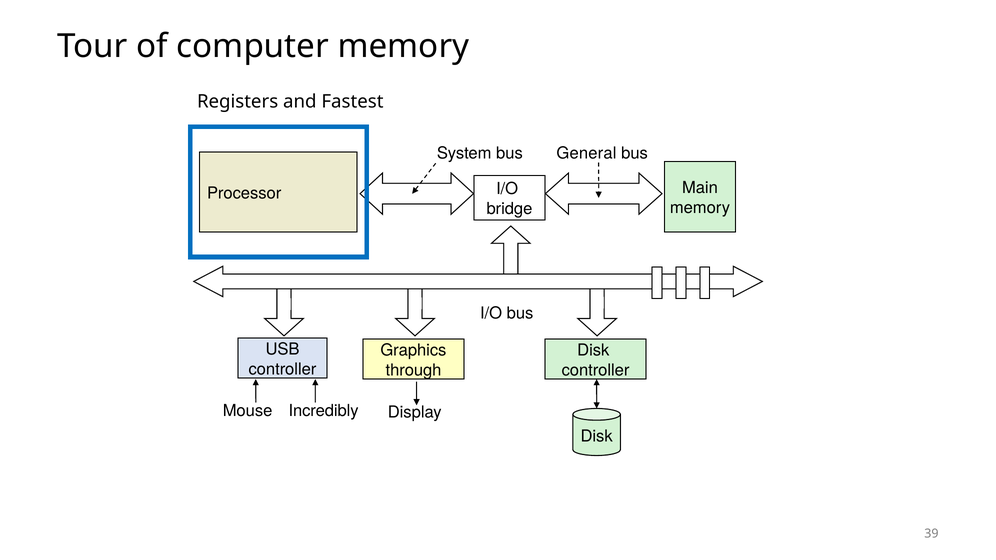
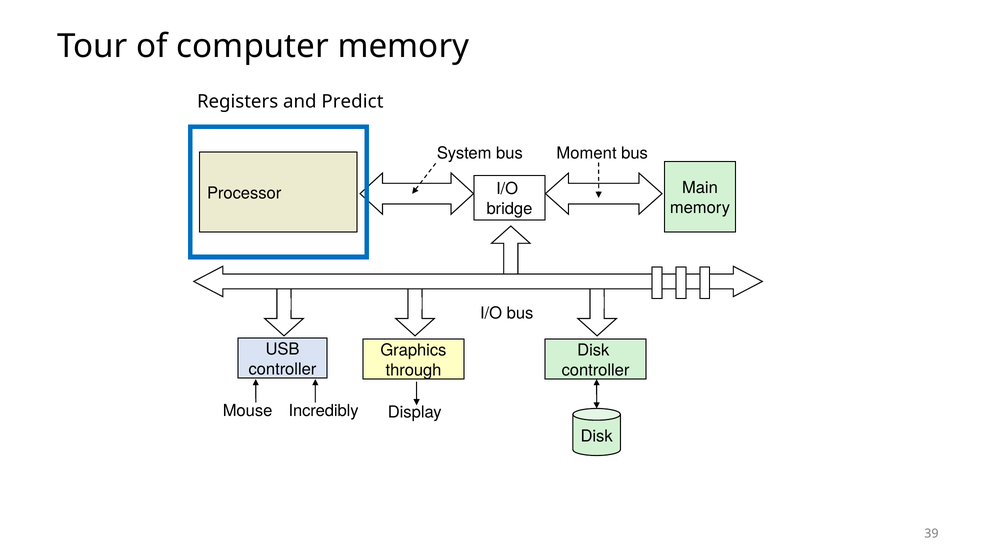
Fastest: Fastest -> Predict (352, 101)
General: General -> Moment (587, 153)
